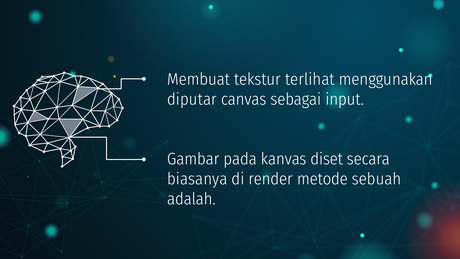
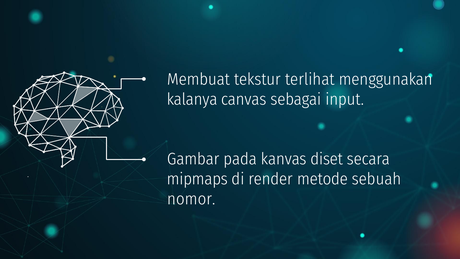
diputar: diputar -> kalanya (192, 99)
biasanya: biasanya -> mipmaps (197, 179)
adalah: adalah -> nomor (191, 199)
